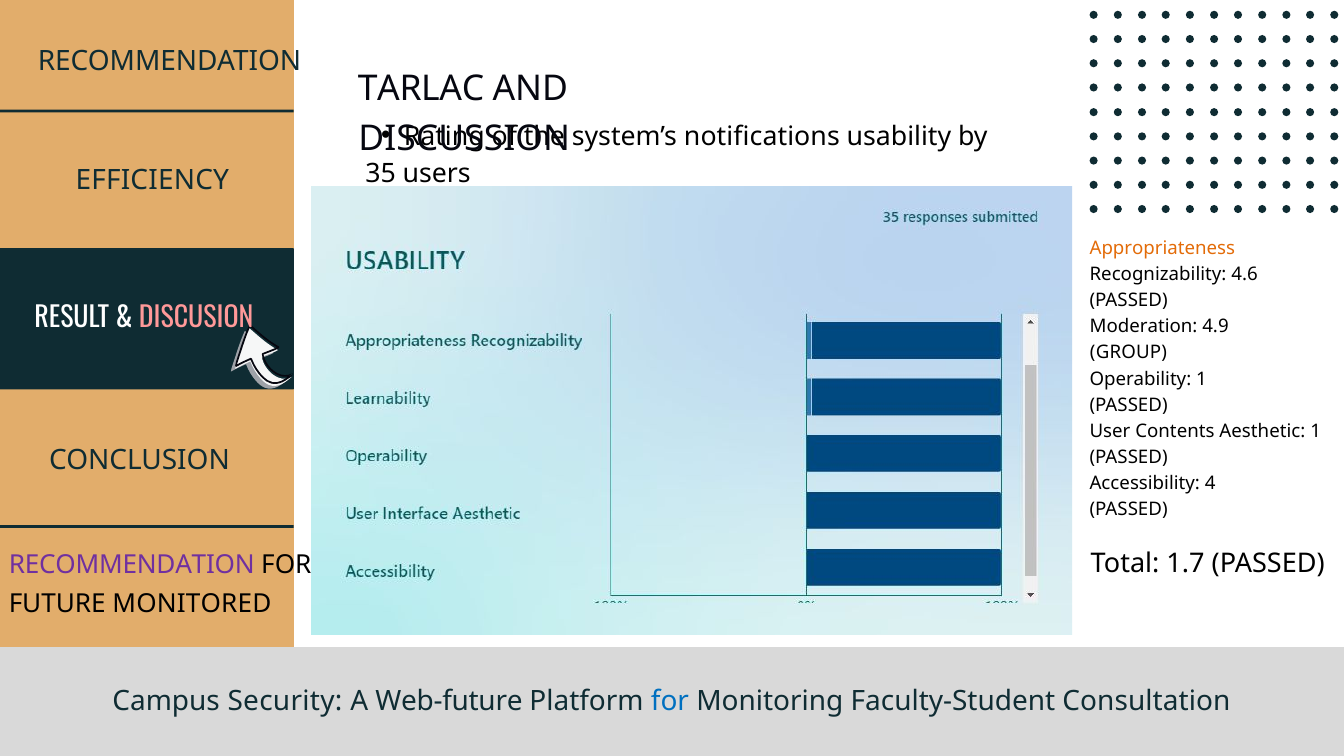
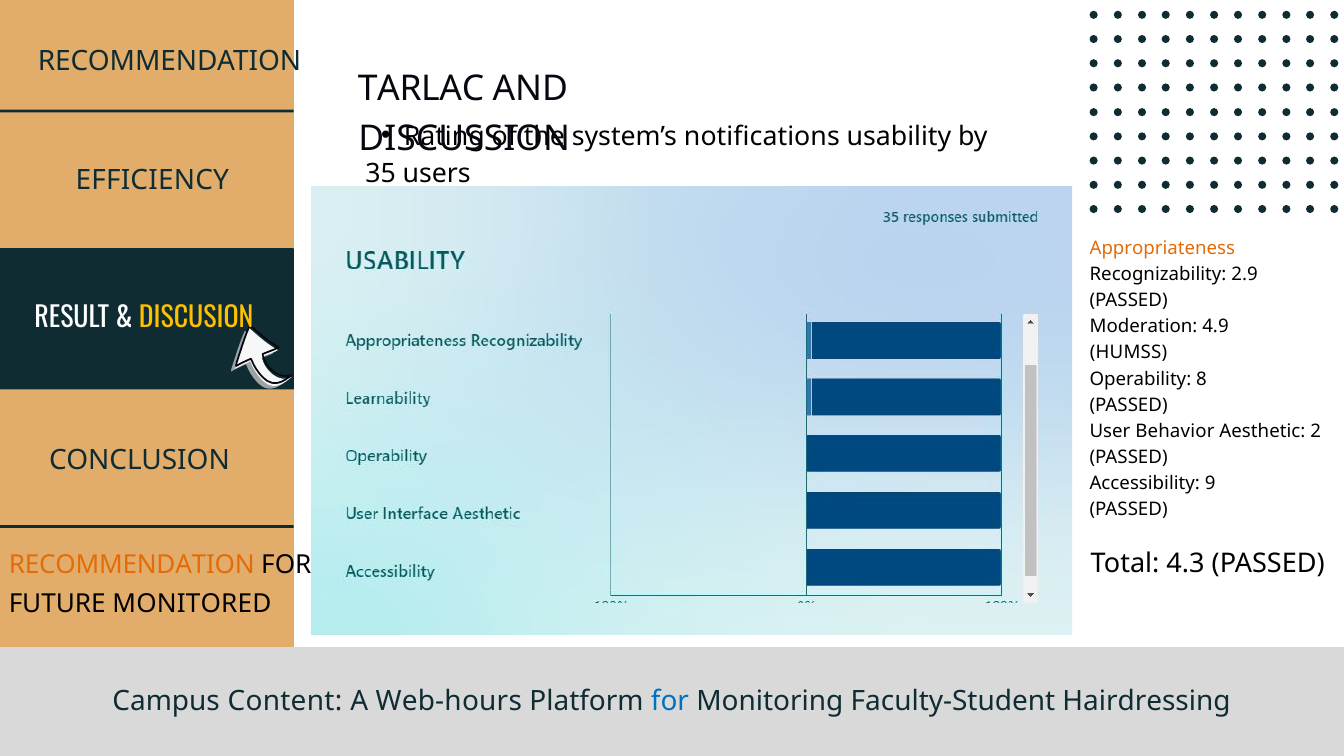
4.6: 4.6 -> 2.9 (1245, 274)
DISCUSION colour: pink -> yellow (196, 319)
GROUP: GROUP -> HUMSS (1129, 353)
Operability 1: 1 -> 8 (1202, 379)
Contents: Contents -> Behavior (1175, 431)
Aesthetic 1: 1 -> 2 (1316, 431)
4: 4 -> 9 (1210, 484)
1.7: 1.7 -> 4.3 (1186, 564)
RECOMMENDATION colour: purple -> orange (132, 565)
Security: Security -> Content (285, 701)
Web-future: Web-future -> Web-hours (449, 701)
Consultation: Consultation -> Hairdressing (1147, 701)
